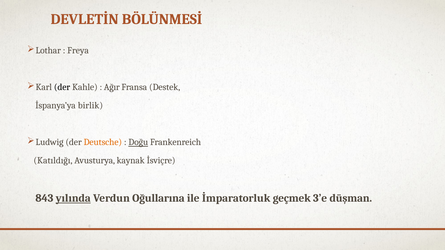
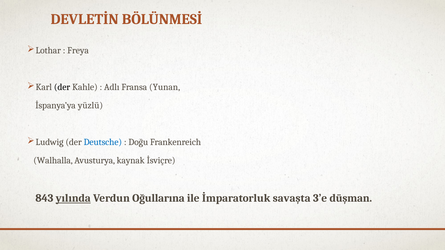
Ağır: Ağır -> Adlı (112, 87)
Destek: Destek -> Yunan (165, 87)
birlik: birlik -> yüzlü (90, 106)
Deutsche colour: orange -> blue (103, 142)
Doğu underline: present -> none (138, 142)
Katıldığı: Katıldığı -> Walhalla (53, 161)
geçmek: geçmek -> savaşta (292, 198)
